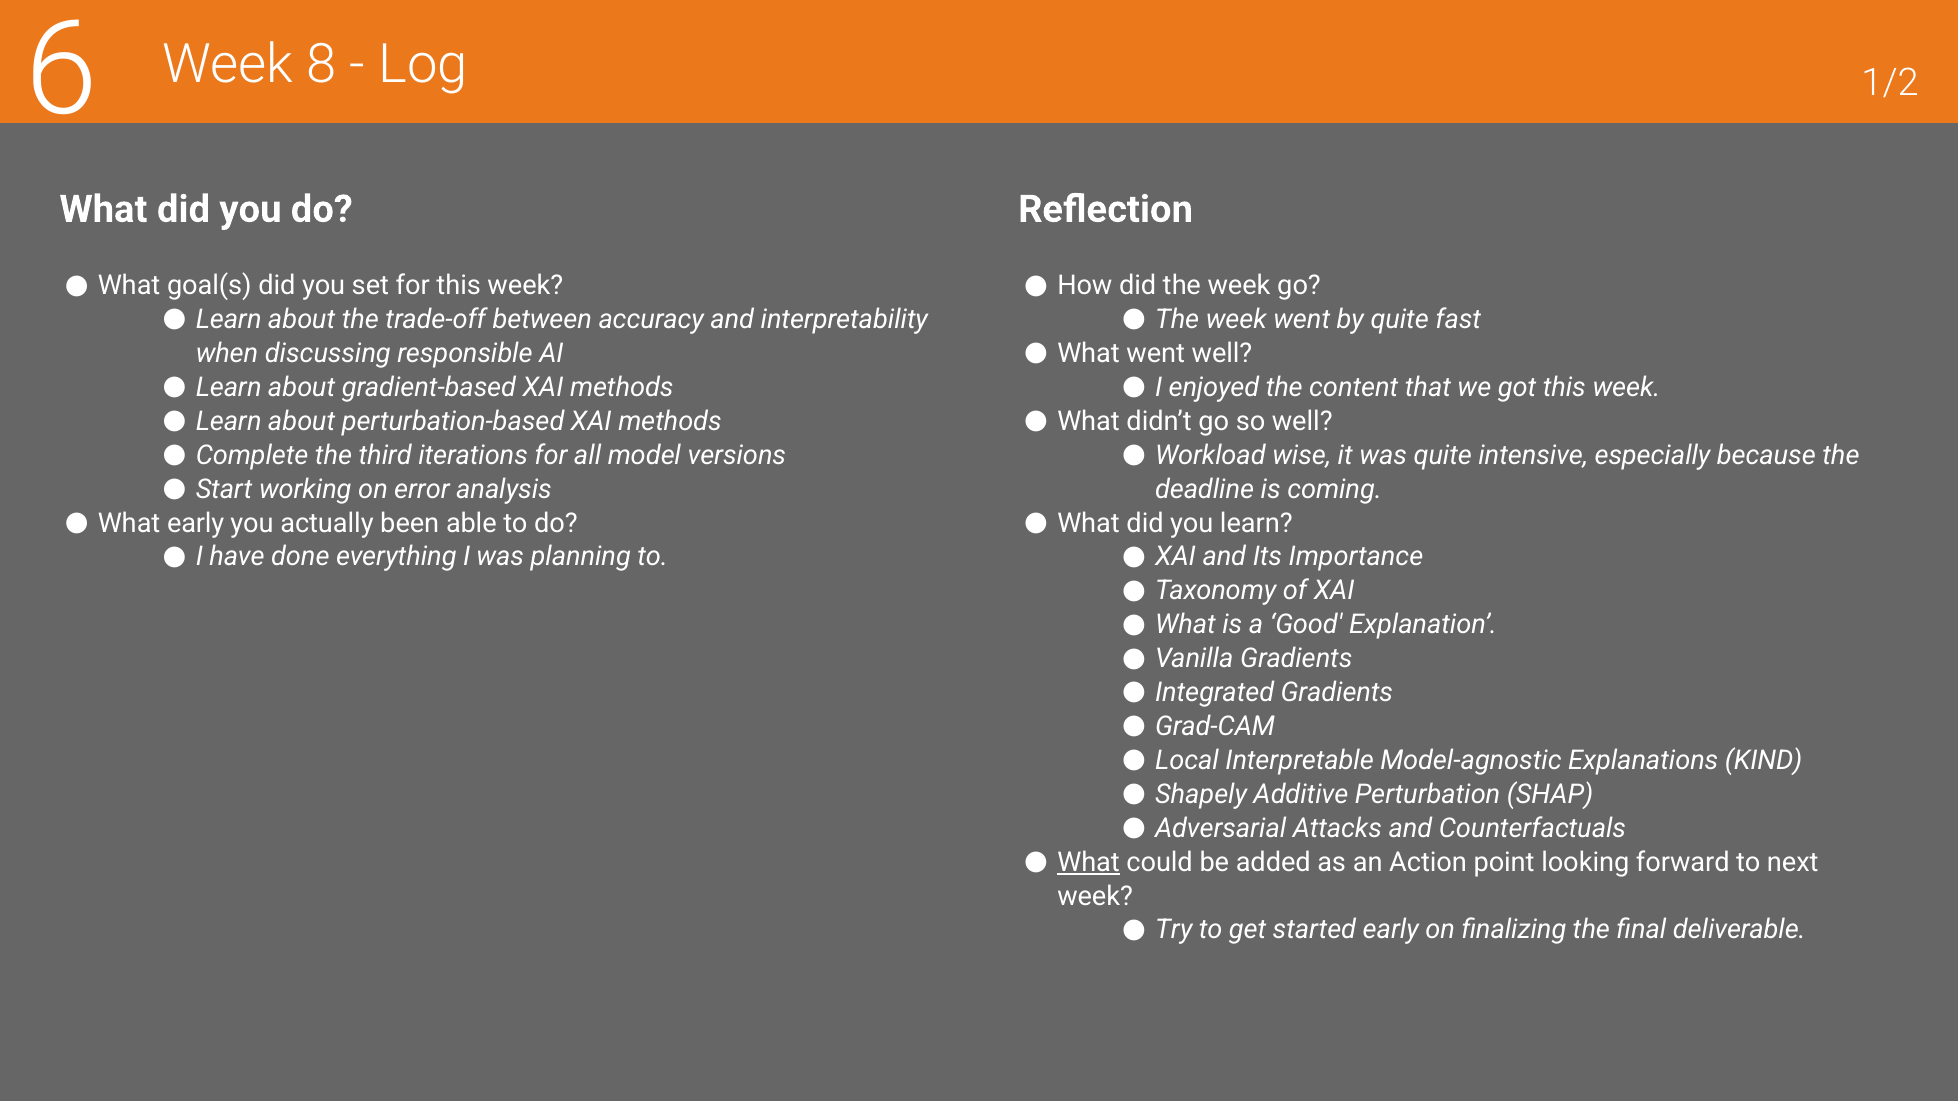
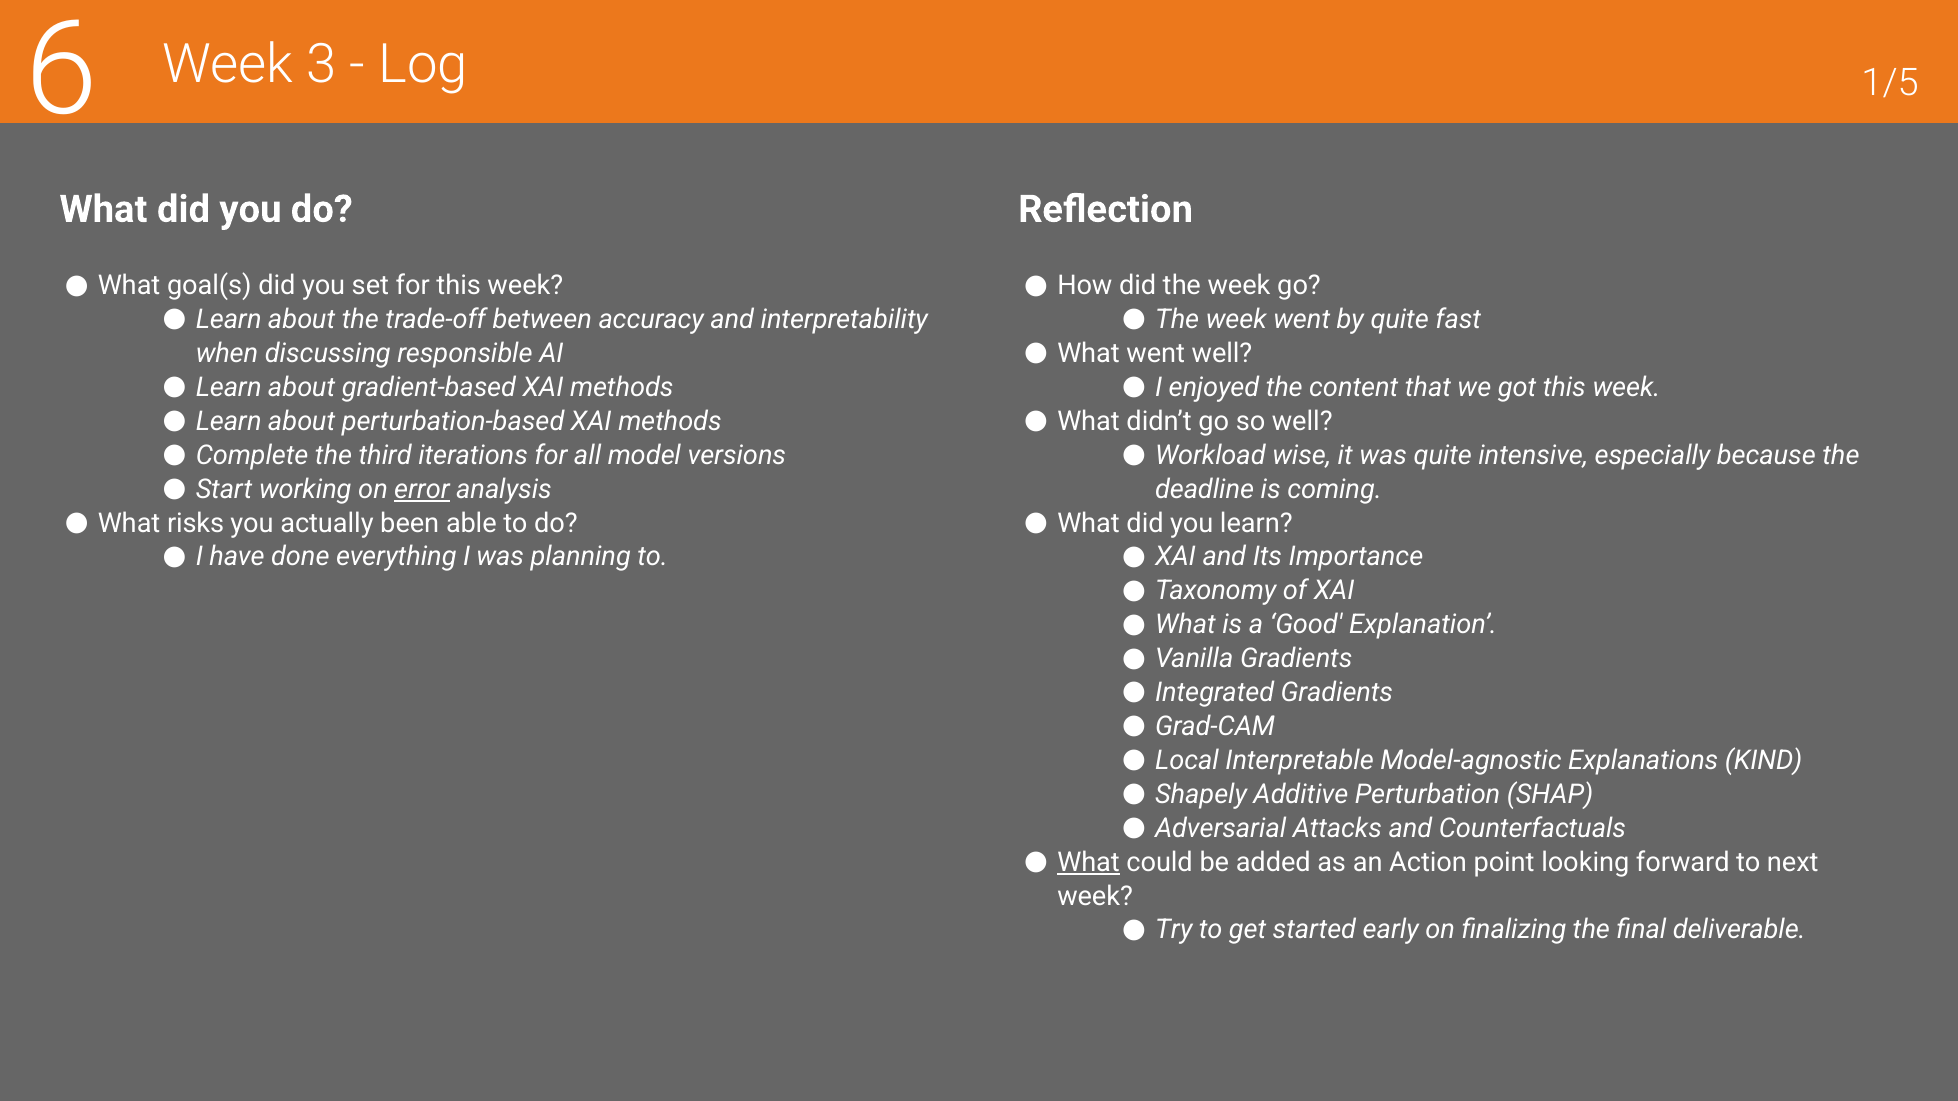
8: 8 -> 3 (322, 65)
1/2: 1/2 -> 1/5 (1890, 83)
error underline: none -> present (422, 489)
What early: early -> risks (196, 523)
